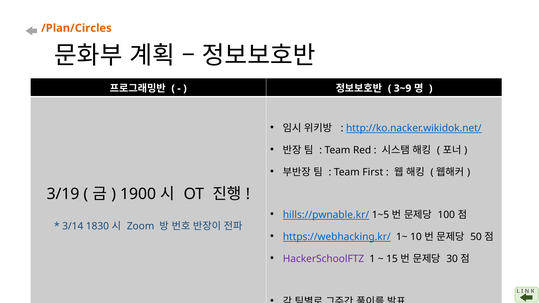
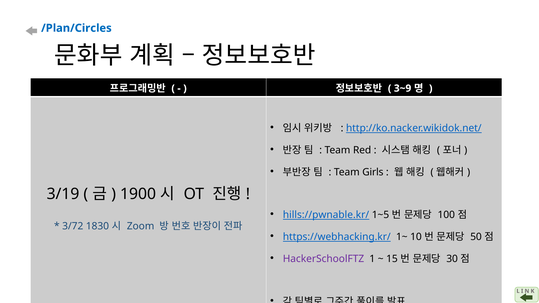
/Plan/Circles colour: orange -> blue (76, 28)
First: First -> Girls (373, 172)
3/14: 3/14 -> 3/72 (73, 226)
